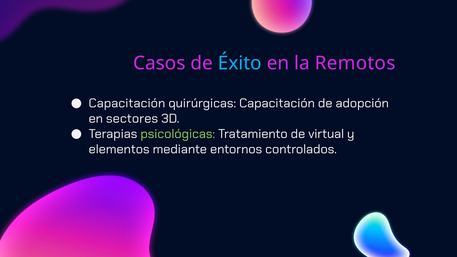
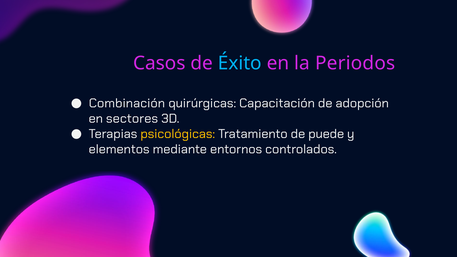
Remotos: Remotos -> Periodos (355, 63)
Capacitación: Capacitación -> Combinación (127, 103)
psicológicas colour: light green -> yellow (178, 134)
virtual: virtual -> puede (326, 134)
